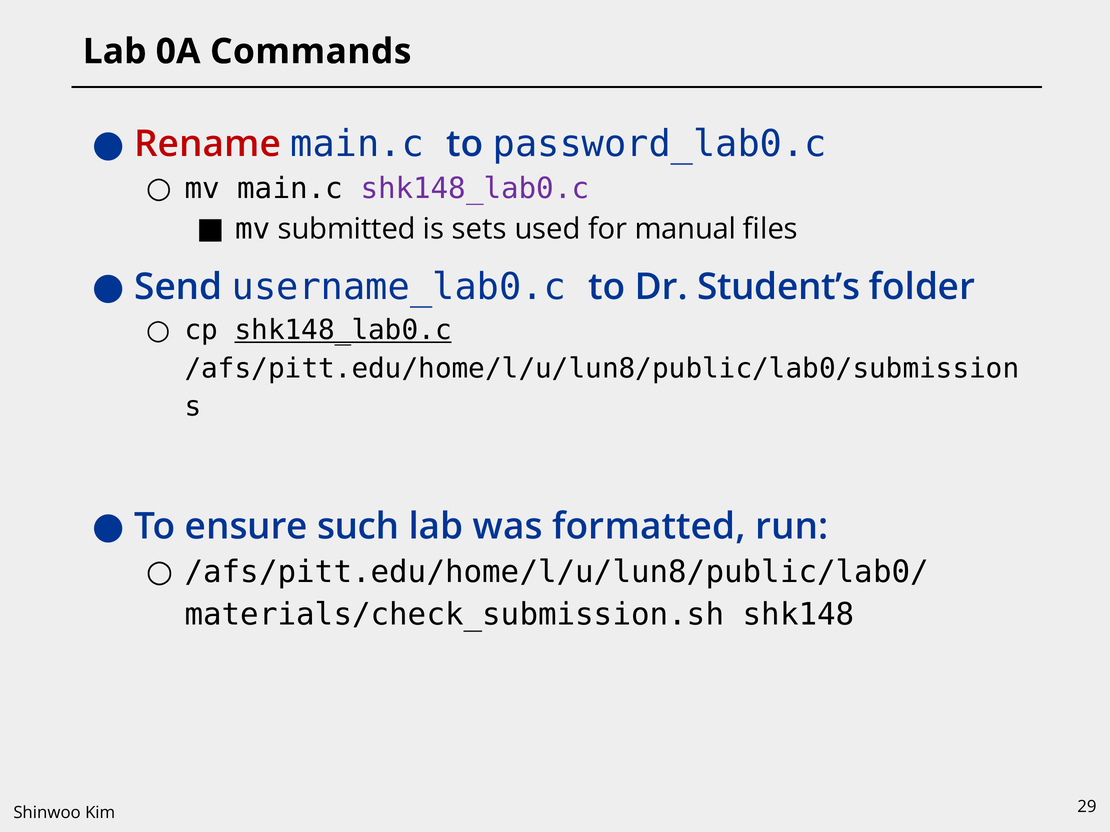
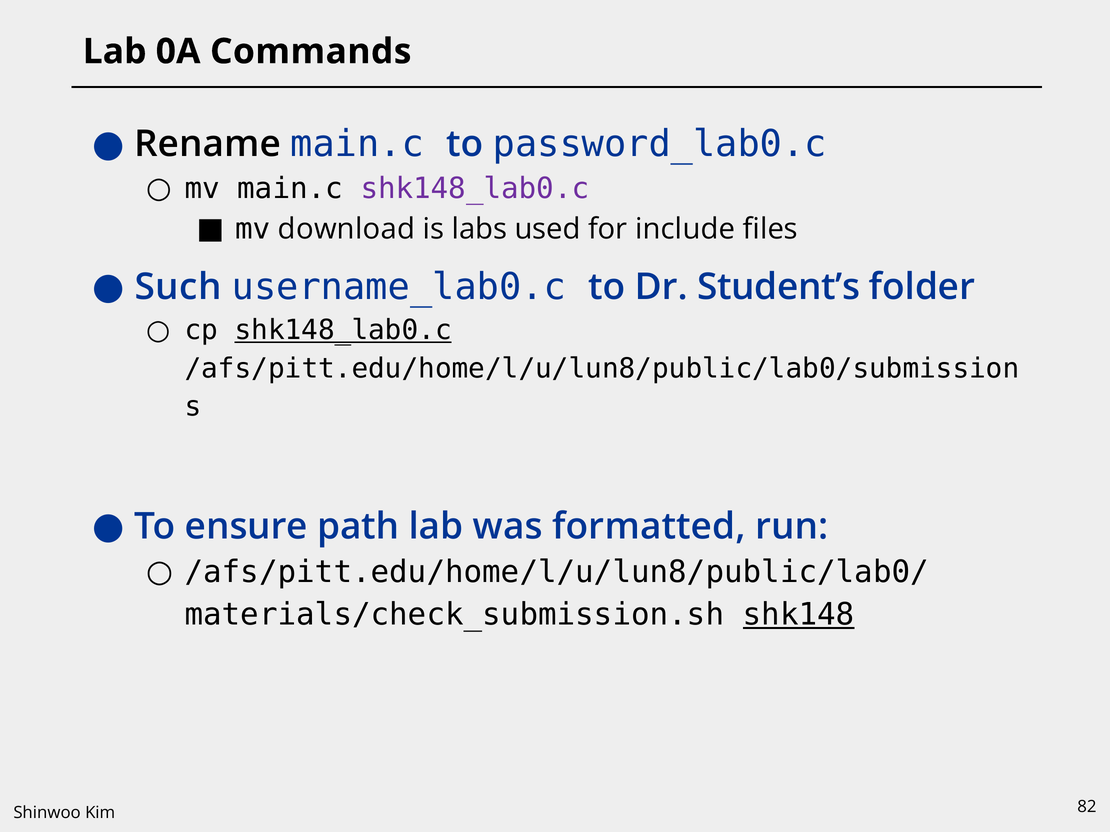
Rename colour: red -> black (208, 144)
submitted: submitted -> download (347, 229)
sets: sets -> labs (479, 229)
manual: manual -> include (685, 229)
Send: Send -> Such (178, 287)
such: such -> path (358, 527)
shk148 underline: none -> present (799, 615)
29: 29 -> 82 (1087, 807)
